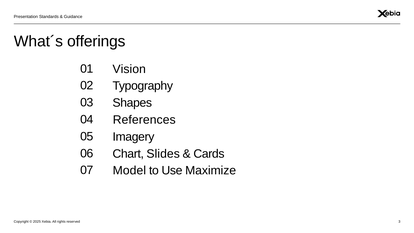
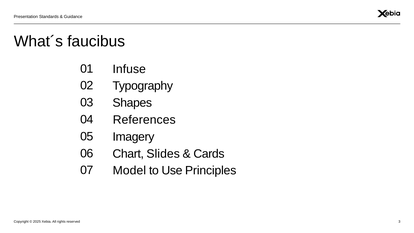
offerings: offerings -> faucibus (96, 41)
Vision: Vision -> Infuse (129, 69)
Maximize: Maximize -> Principles (211, 171)
